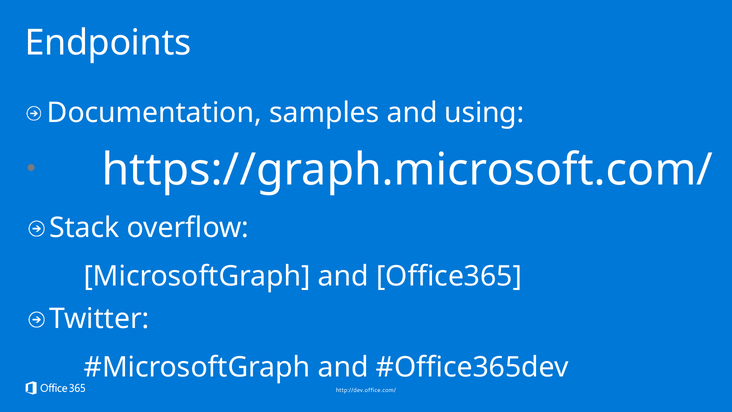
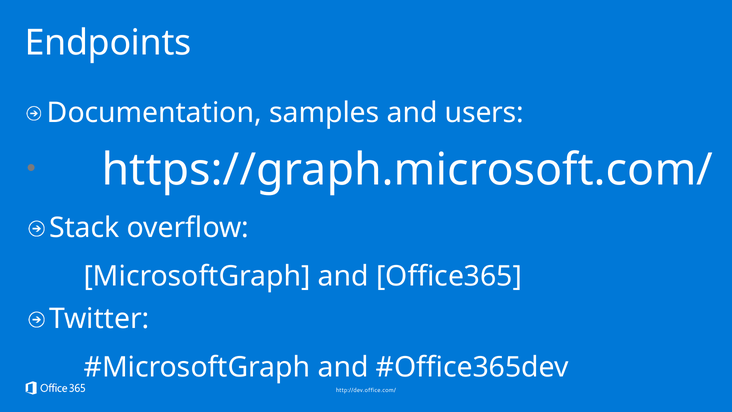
using: using -> users (484, 113)
